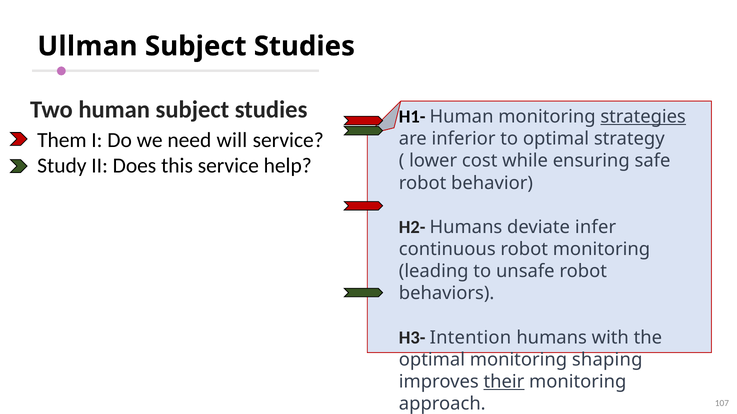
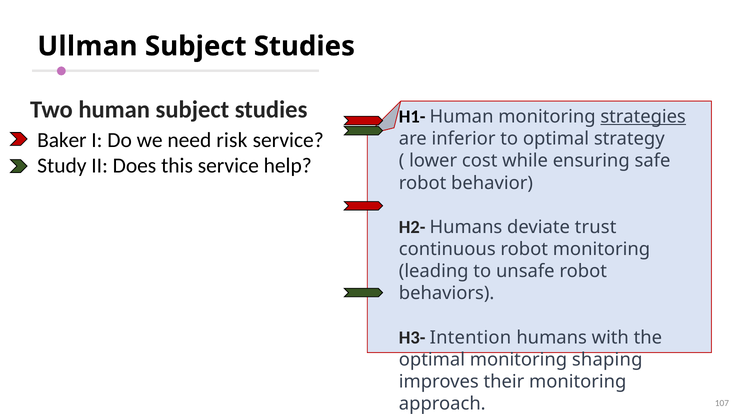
Them: Them -> Baker (62, 140)
will: will -> risk (232, 140)
infer: infer -> trust (596, 227)
their underline: present -> none (504, 382)
